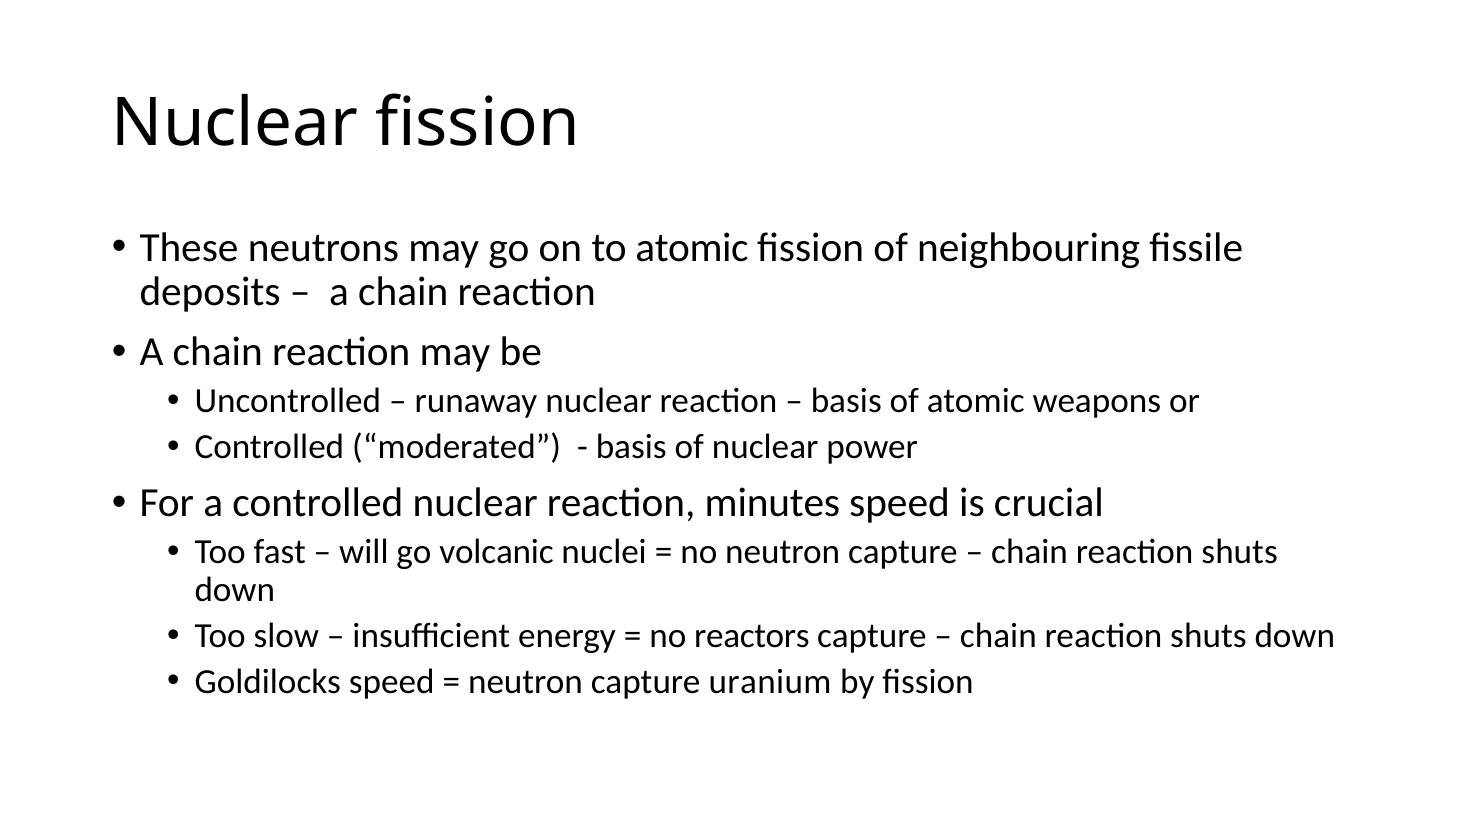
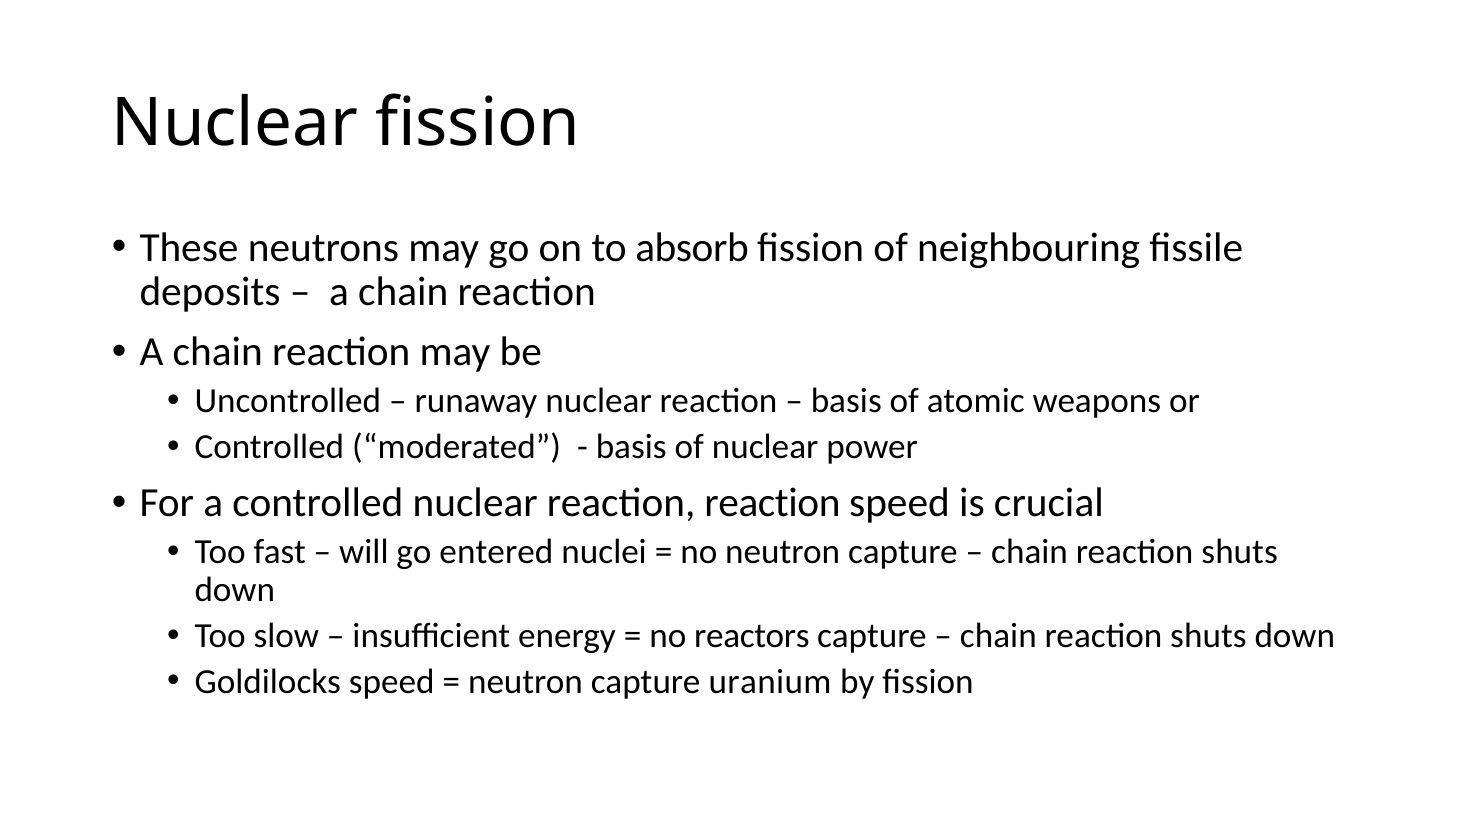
to atomic: atomic -> absorb (692, 248)
reaction minutes: minutes -> reaction (772, 503)
volcanic: volcanic -> entered (496, 552)
